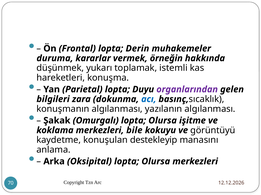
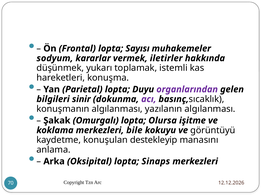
Derin: Derin -> Sayısı (138, 49)
duruma: duruma -> sodyum (55, 58)
örneğin: örneğin -> iletirler (166, 58)
zara: zara -> sinir (81, 99)
acı colour: blue -> purple (149, 99)
Oksipital lopta Olursa: Olursa -> Sinaps (156, 162)
